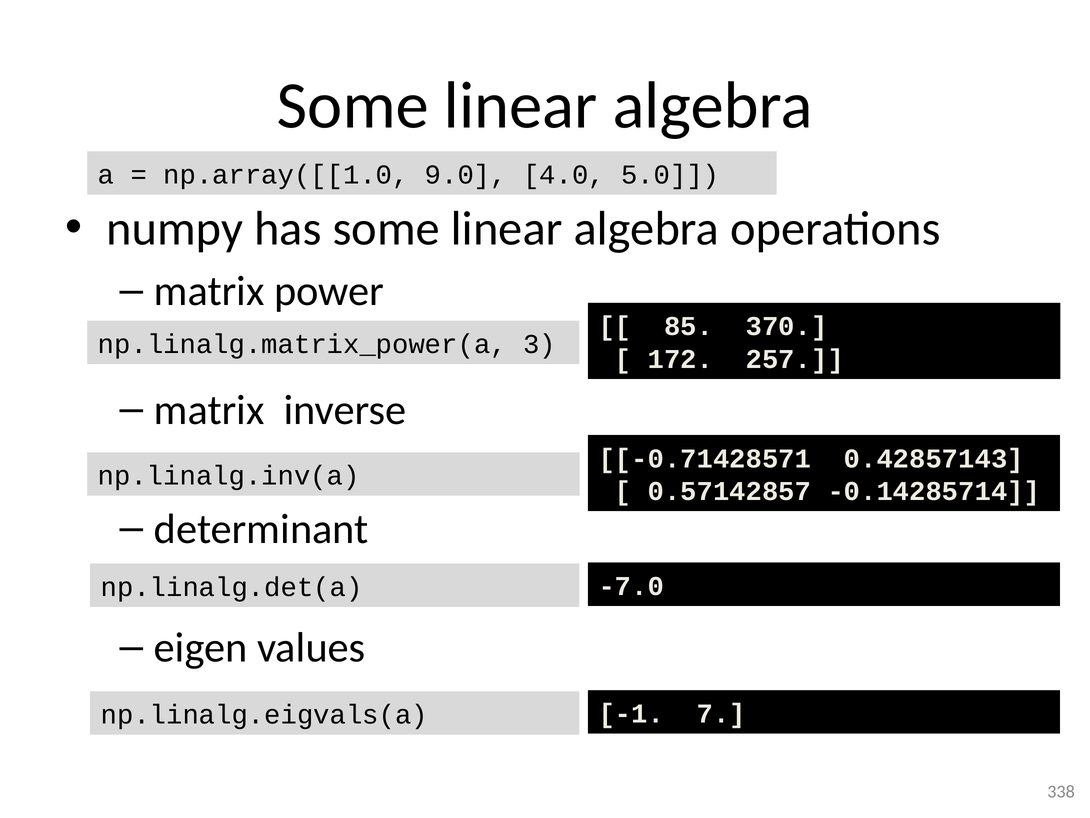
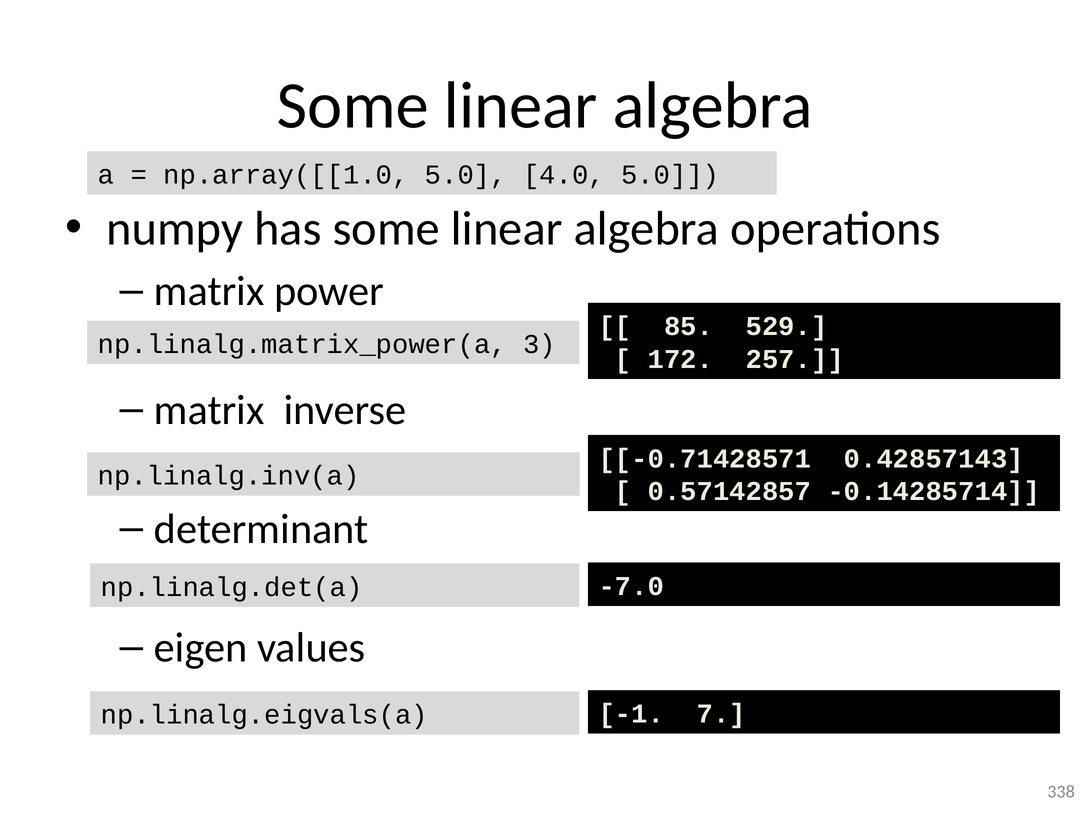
np.array([[1.0 9.0: 9.0 -> 5.0 (466, 175)
370: 370 -> 529 (787, 326)
